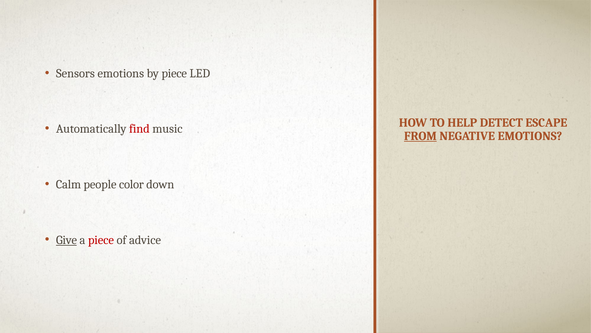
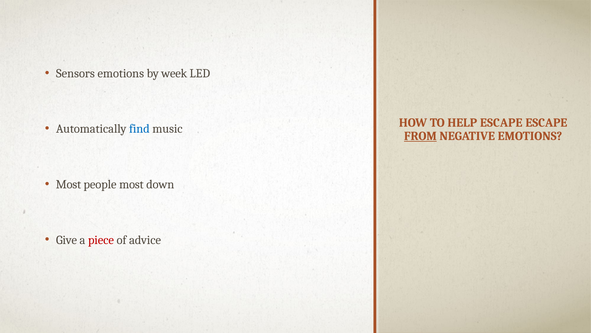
by piece: piece -> week (174, 73)
HELP DETECT: DETECT -> ESCAPE (501, 122)
find colour: red -> blue (139, 129)
Calm: Calm -> Most (68, 184)
people color: color -> most (131, 184)
Give underline: present -> none (66, 240)
